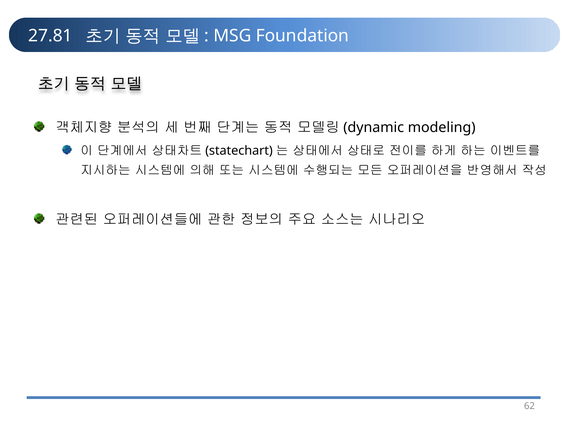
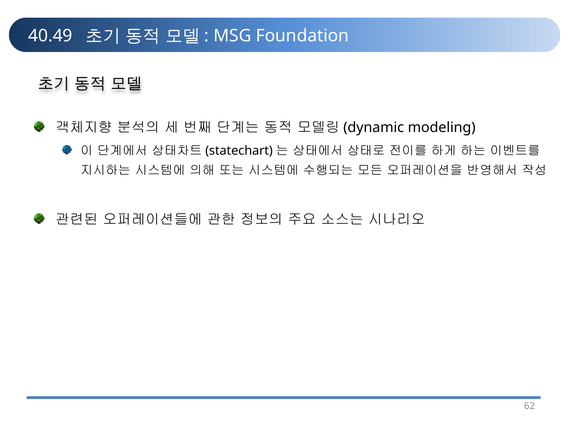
27.81: 27.81 -> 40.49 (50, 36)
